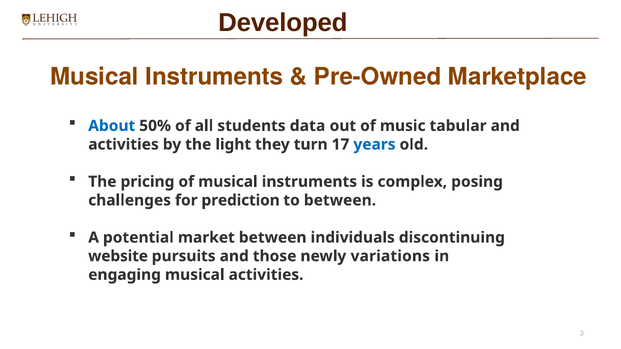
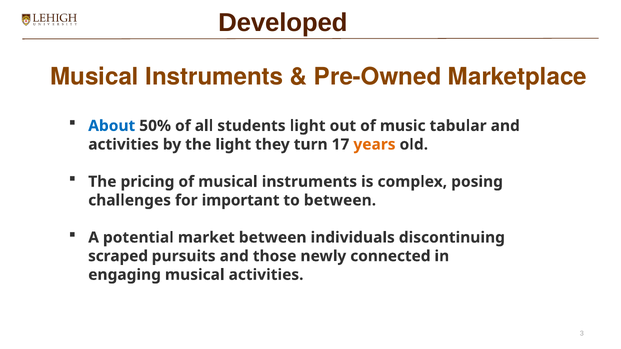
students data: data -> light (308, 126)
years colour: blue -> orange (374, 145)
prediction: prediction -> important (241, 200)
website: website -> scraped (118, 256)
variations: variations -> connected (390, 256)
